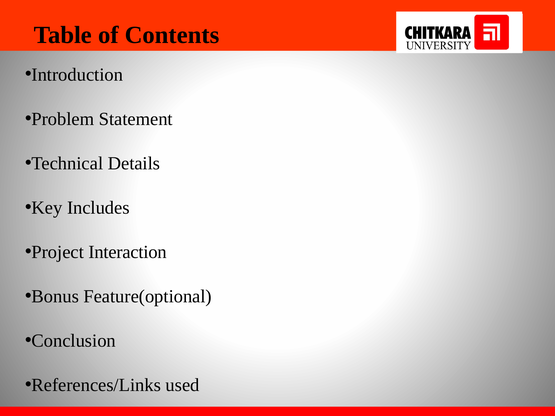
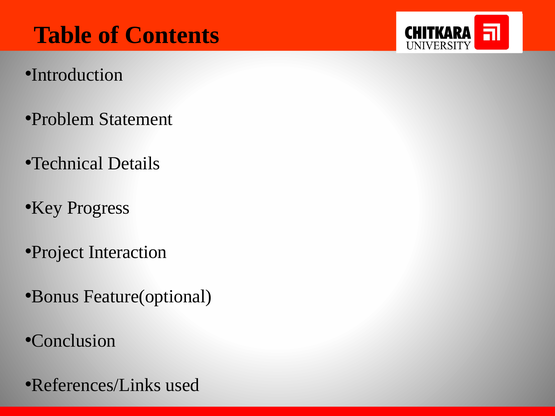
Includes: Includes -> Progress (98, 208)
